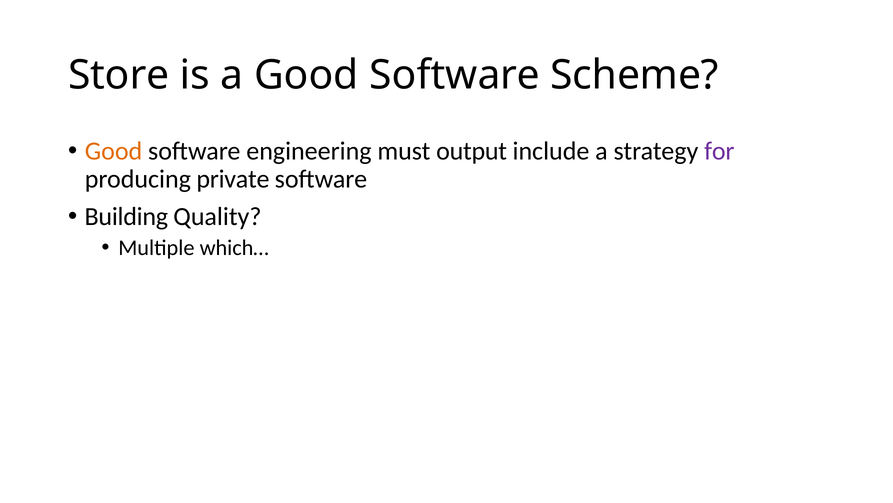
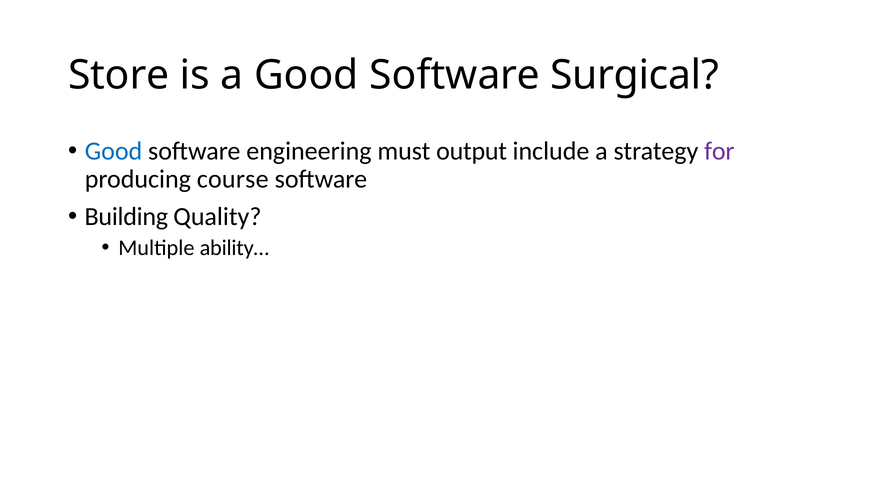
Scheme: Scheme -> Surgical (635, 75)
Good colour: orange -> blue (114, 151)
private: private -> course (233, 179)
which…: which… -> ability… (234, 247)
